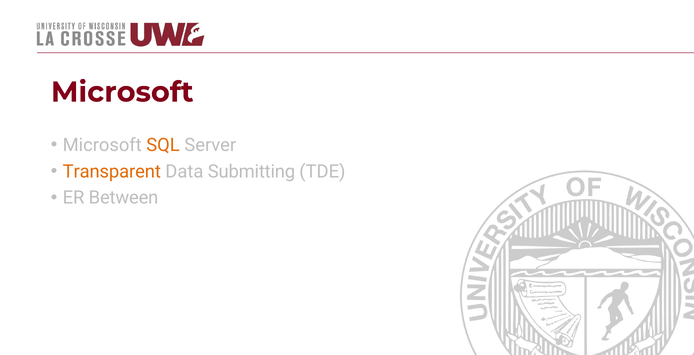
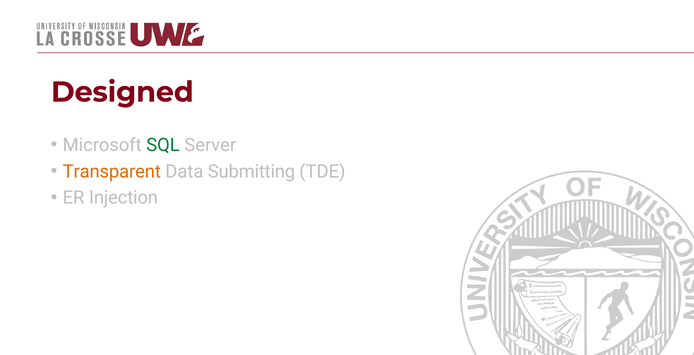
Microsoft: Microsoft -> Designed (122, 92)
SQL colour: orange -> green (163, 145)
Between: Between -> Injection (124, 198)
